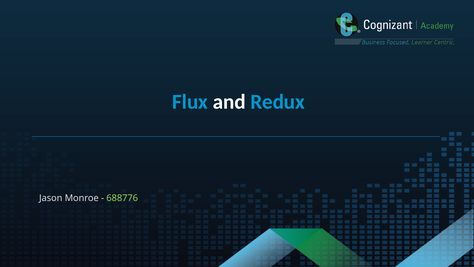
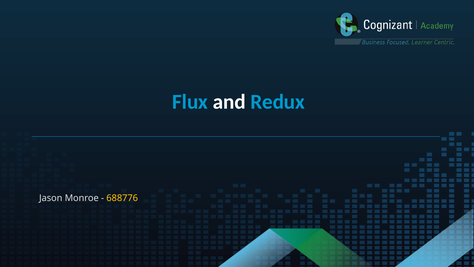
688776 colour: light green -> yellow (122, 198)
